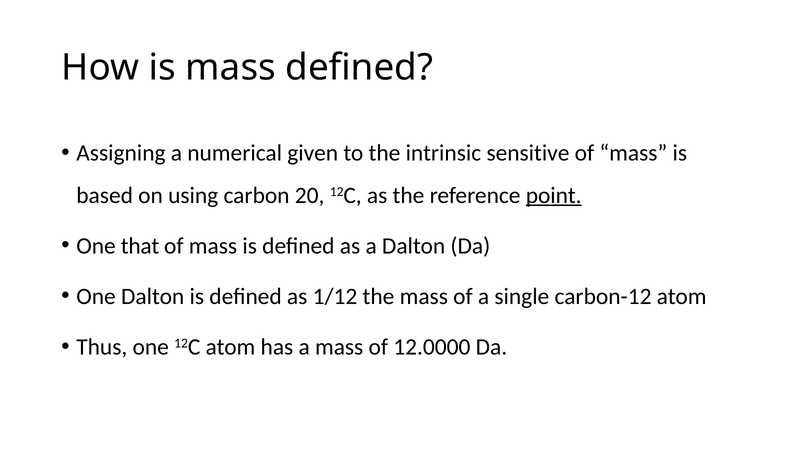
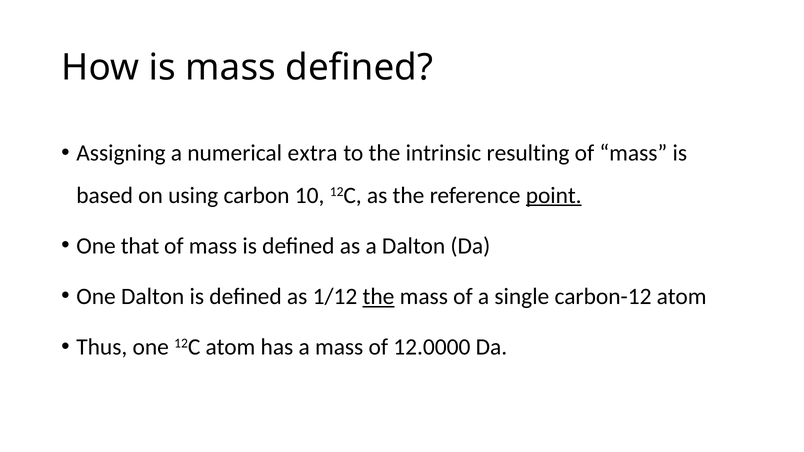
given: given -> extra (313, 153)
sensitive: sensitive -> resulting (528, 153)
20: 20 -> 10 (310, 195)
the underline: none -> present (379, 297)
